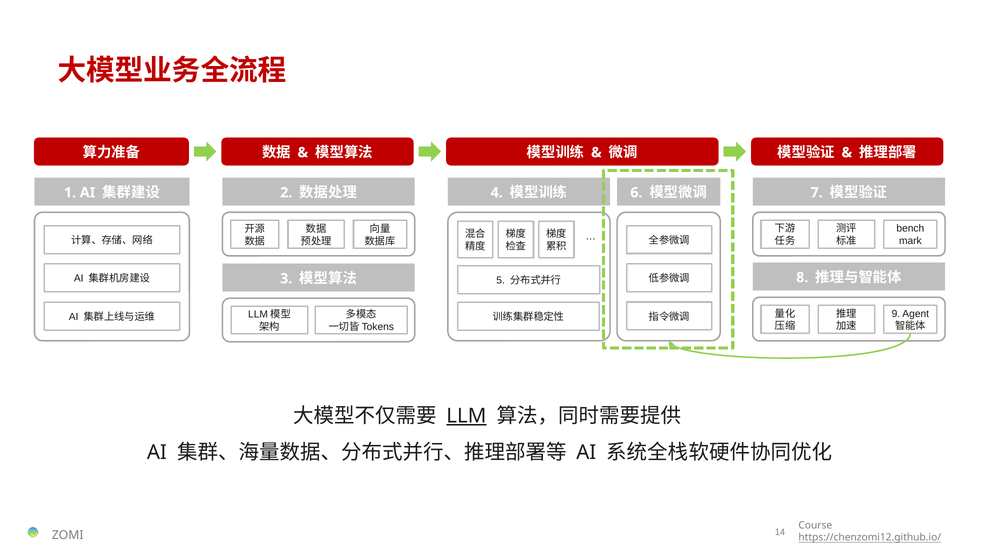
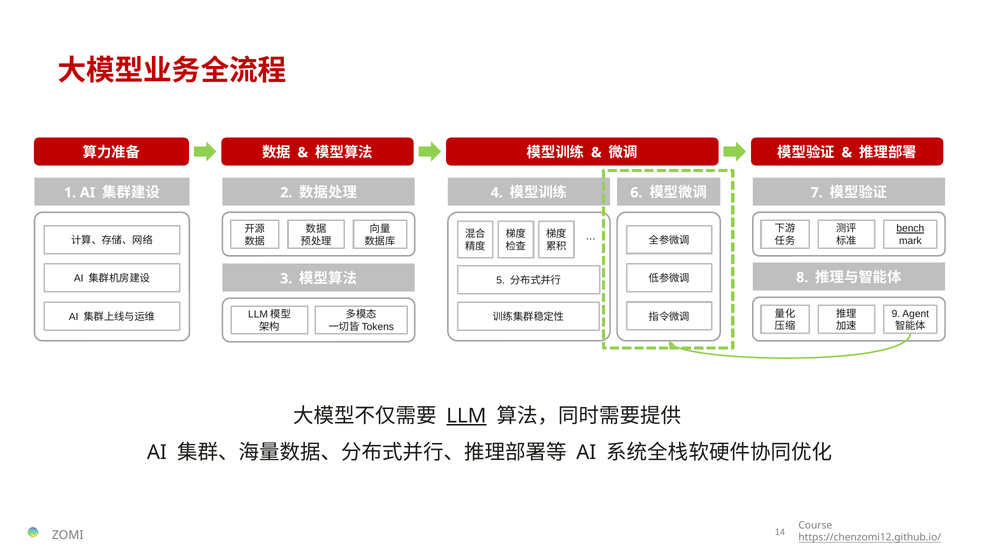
bench underline: none -> present (910, 229)
